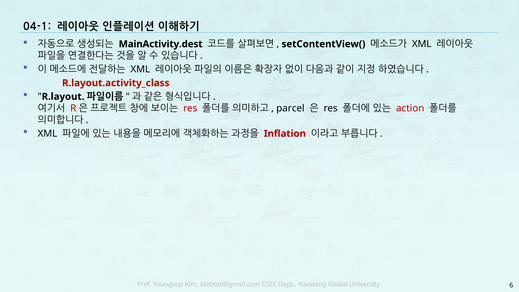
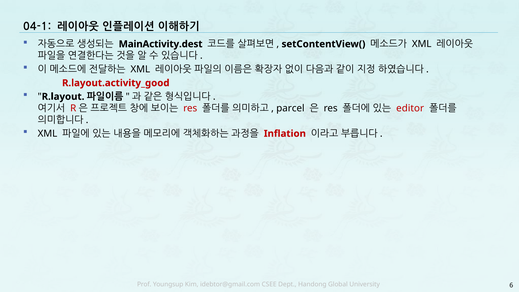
R.layout.activity_class: R.layout.activity_class -> R.layout.activity_good (116, 83)
action: action -> editor (410, 108)
